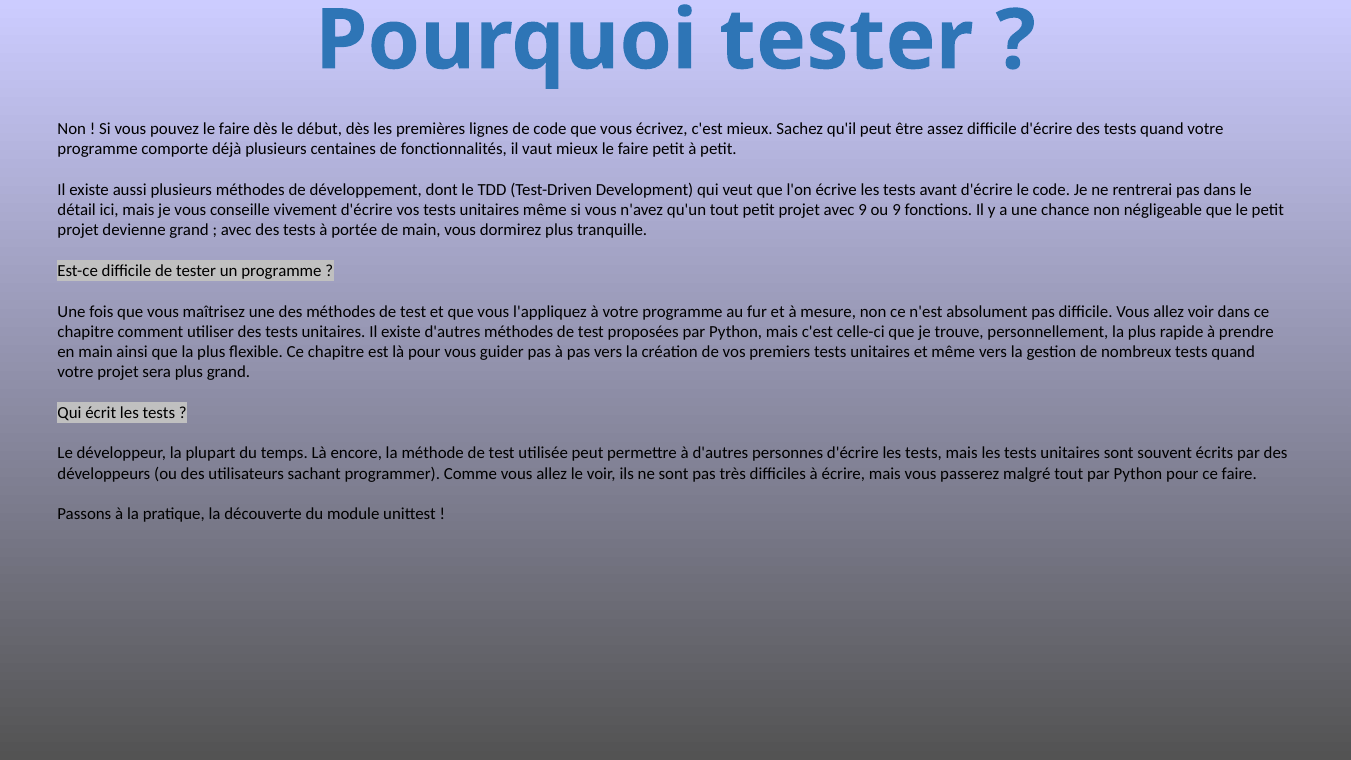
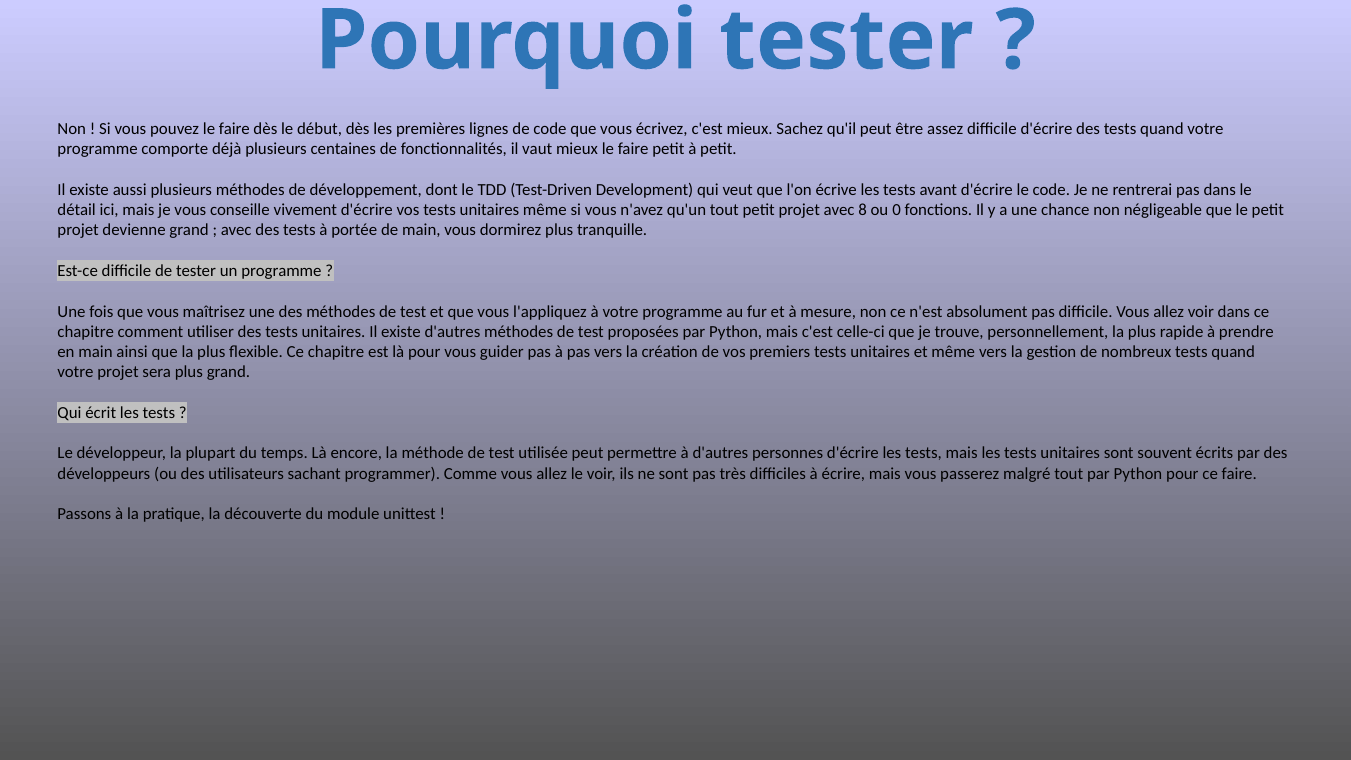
avec 9: 9 -> 8 (863, 210)
ou 9: 9 -> 0 (897, 210)
